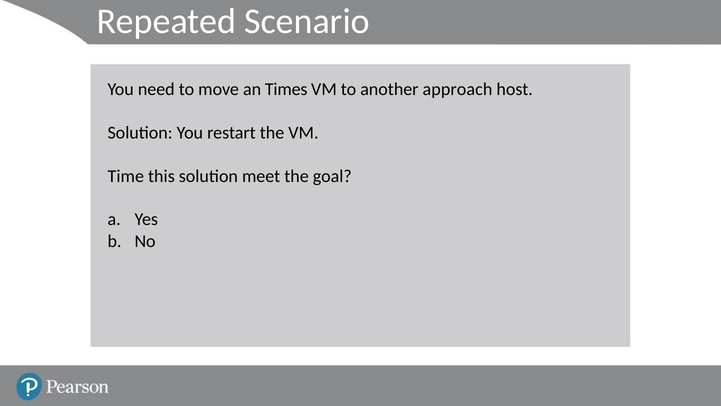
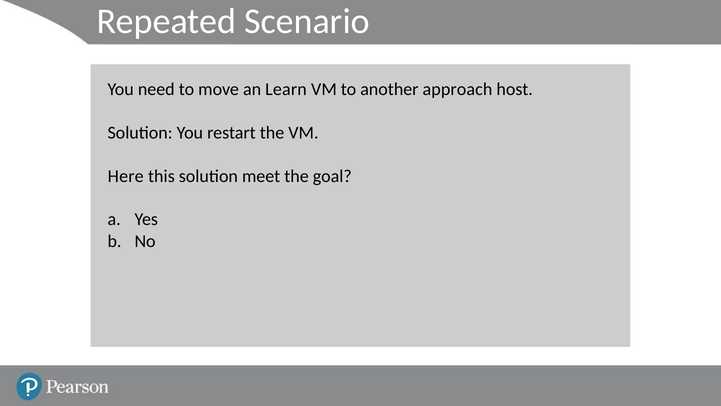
Times: Times -> Learn (286, 89)
Time: Time -> Here (126, 176)
